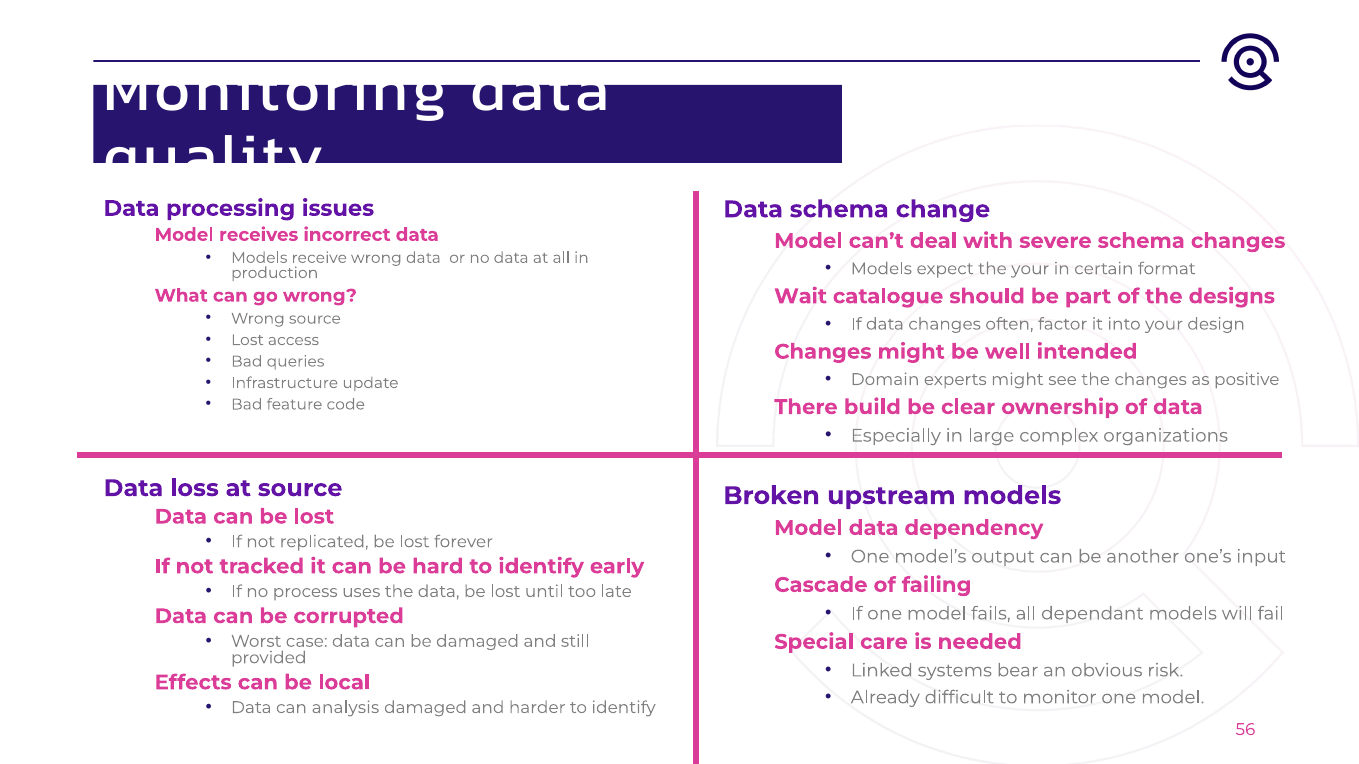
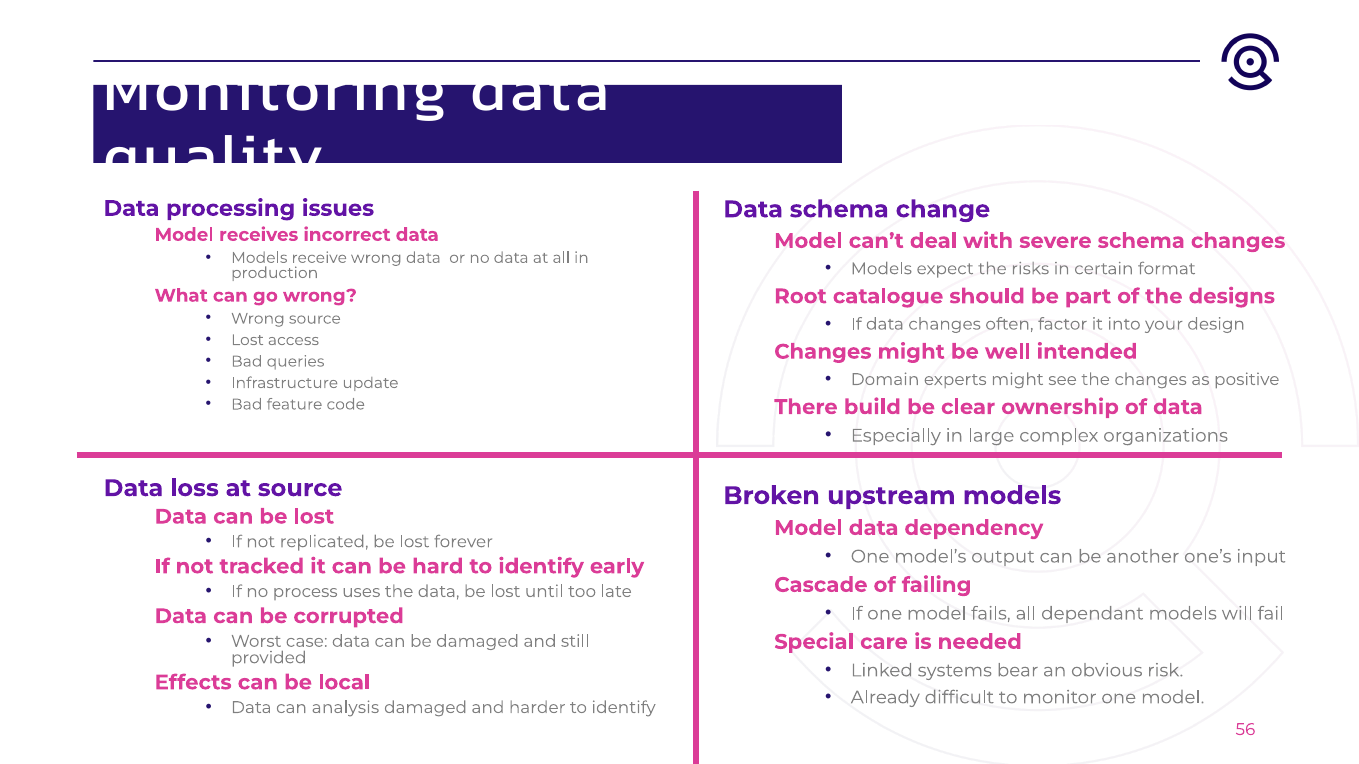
the your: your -> risks (1030, 269)
Wait: Wait -> Root (800, 296)
